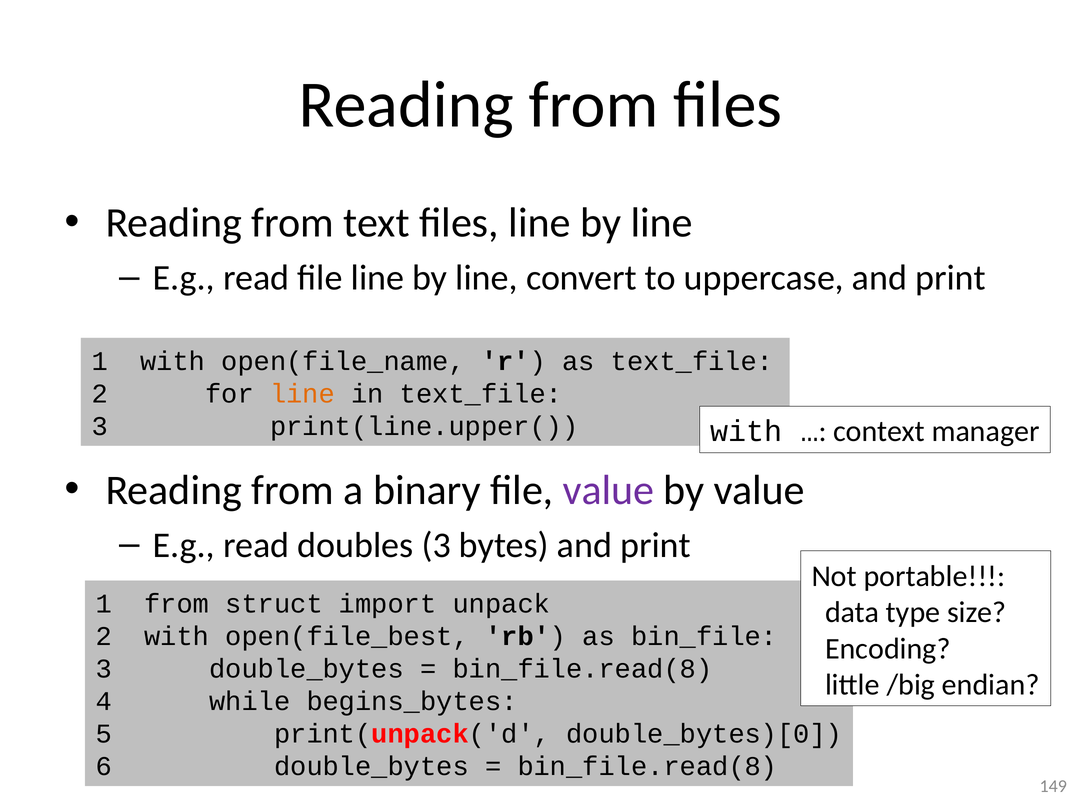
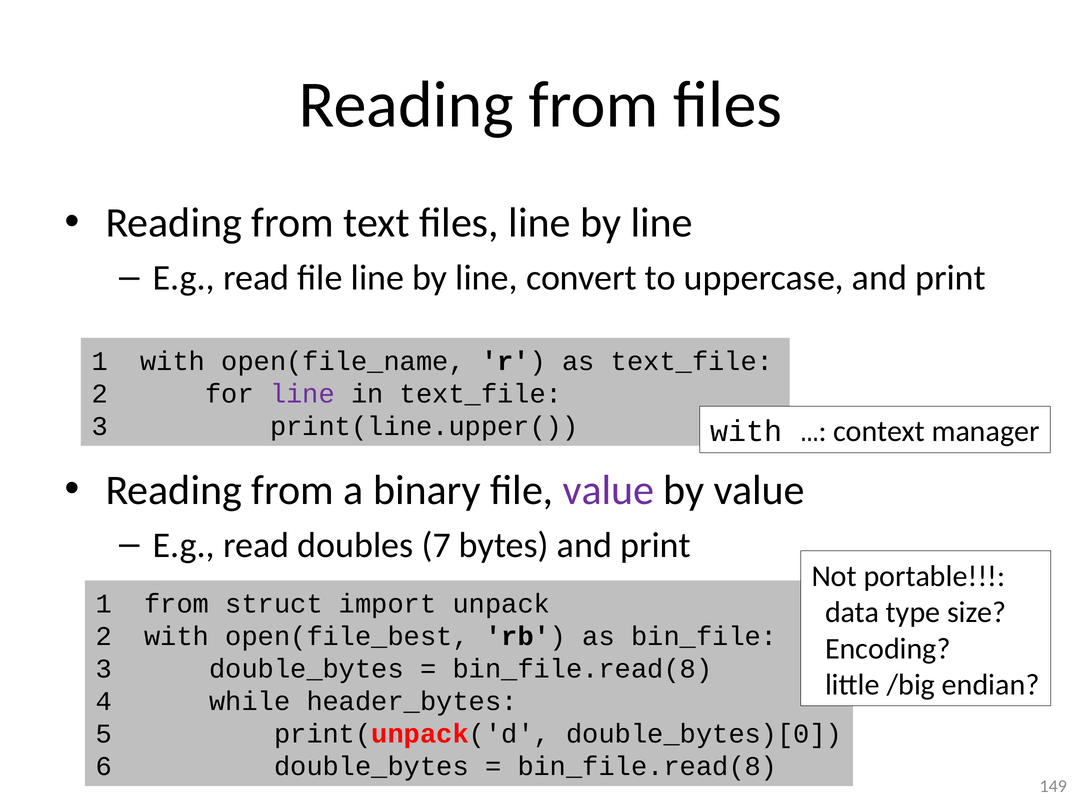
line colour: orange -> purple (302, 393)
doubles 3: 3 -> 7 (436, 545)
begins_bytes: begins_bytes -> header_bytes (412, 701)
